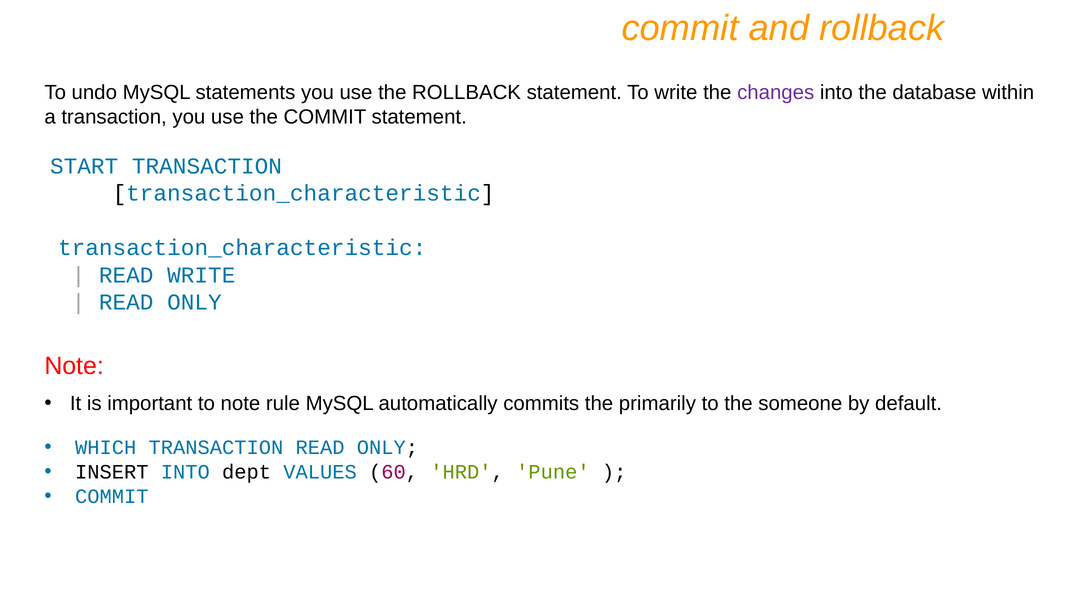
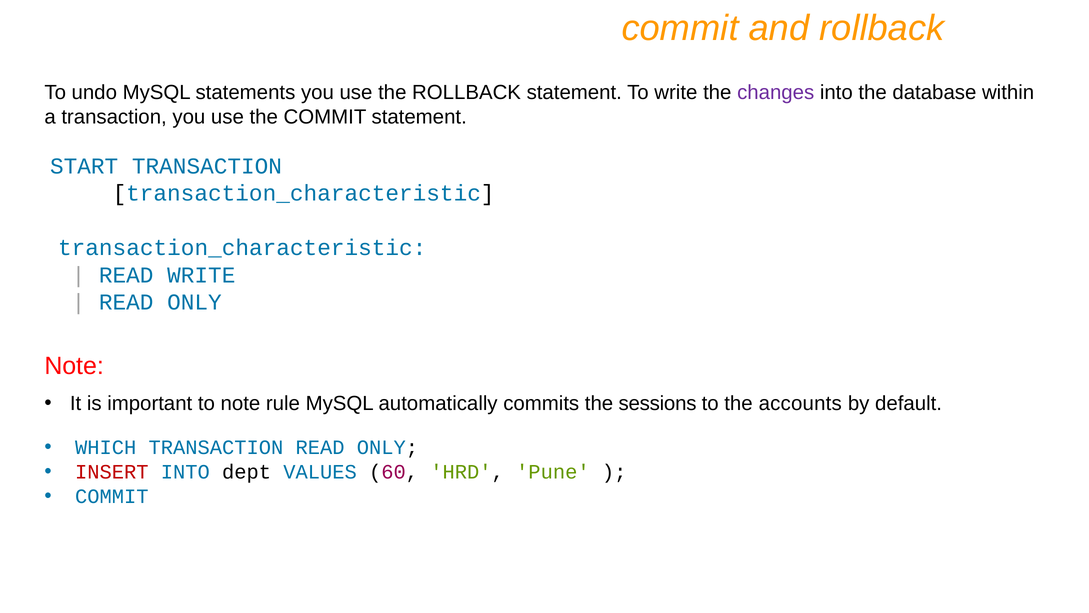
primarily: primarily -> sessions (658, 403)
someone: someone -> accounts (800, 403)
INSERT colour: black -> red (112, 472)
